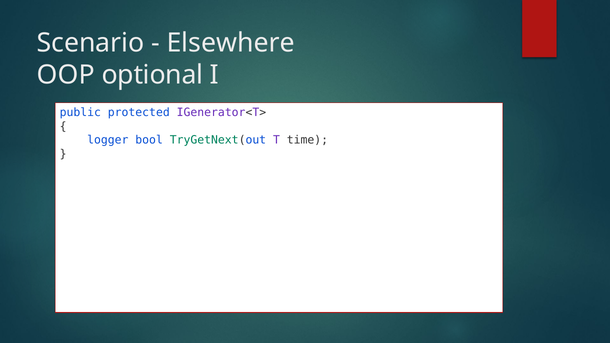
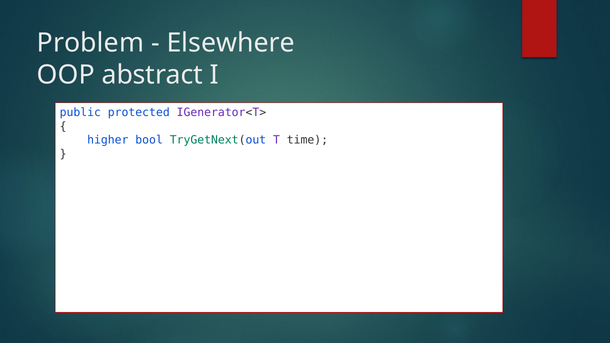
Scenario: Scenario -> Problem (90, 43)
optional: optional -> abstract (152, 75)
logger: logger -> higher (108, 140)
